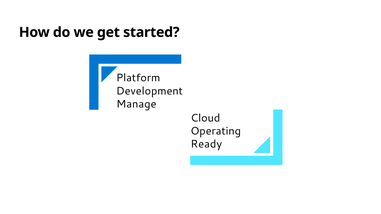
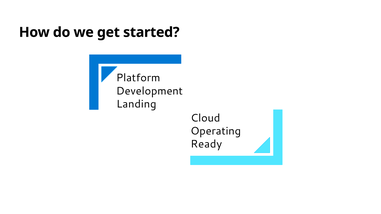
Manage: Manage -> Landing (136, 104)
